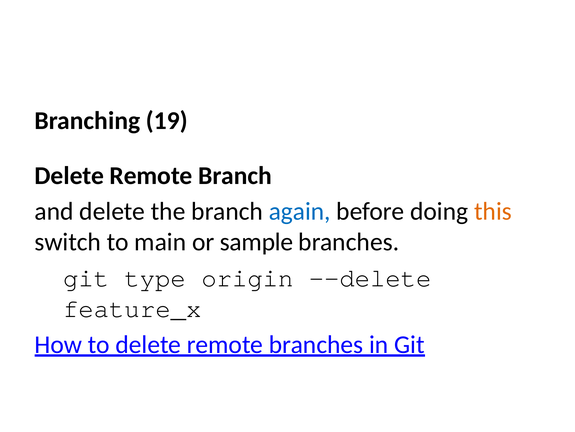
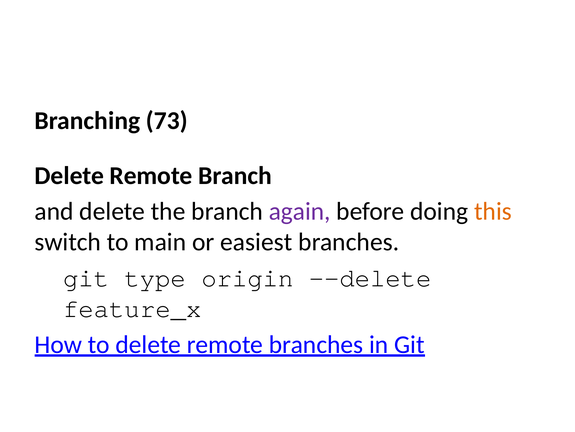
19: 19 -> 73 (167, 121)
again colour: blue -> purple (300, 211)
sample: sample -> easiest (256, 242)
